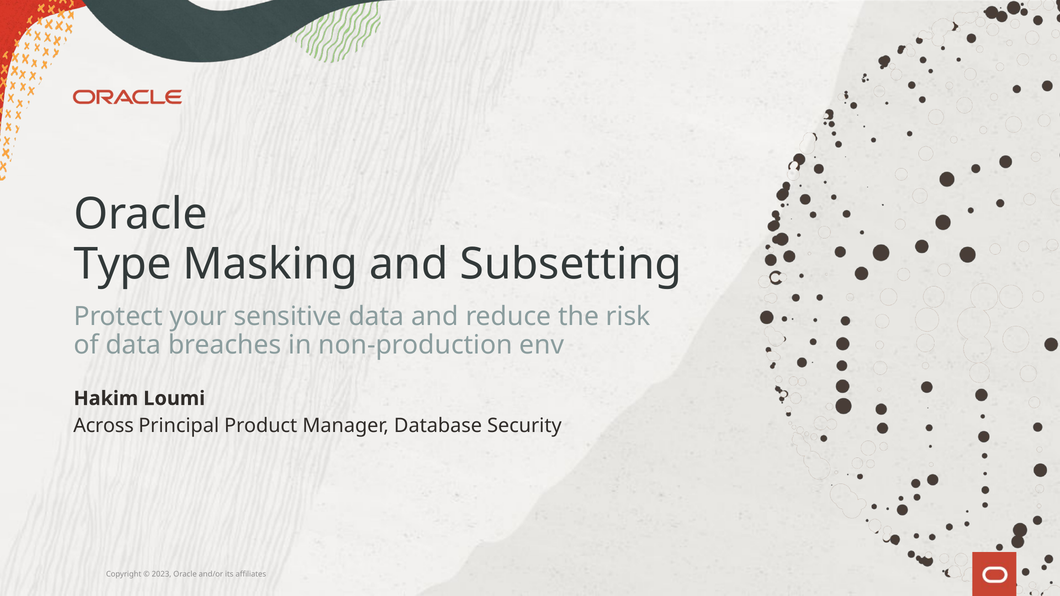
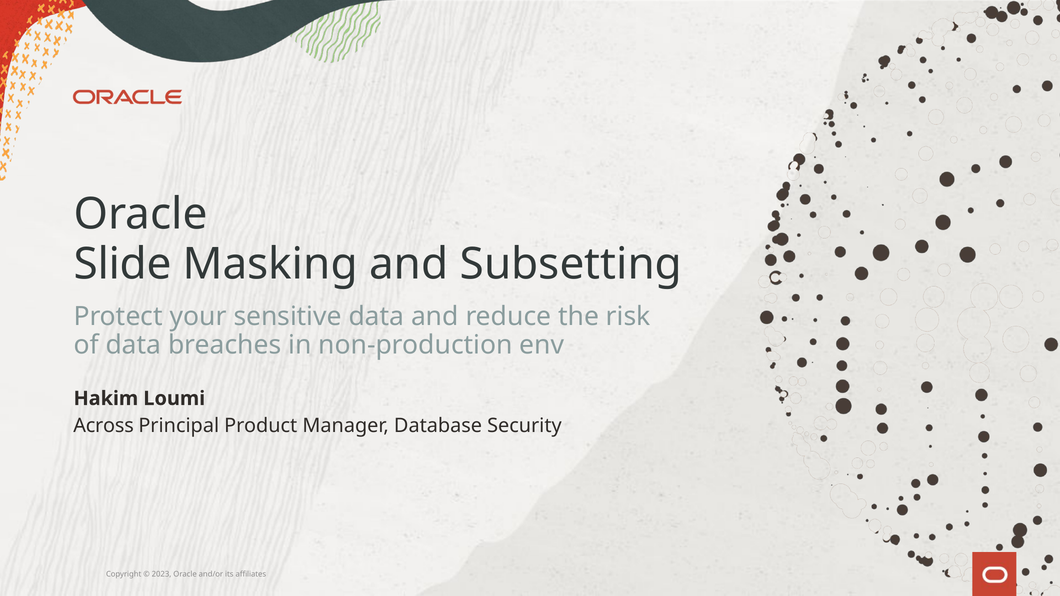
Type: Type -> Slide (123, 264)
